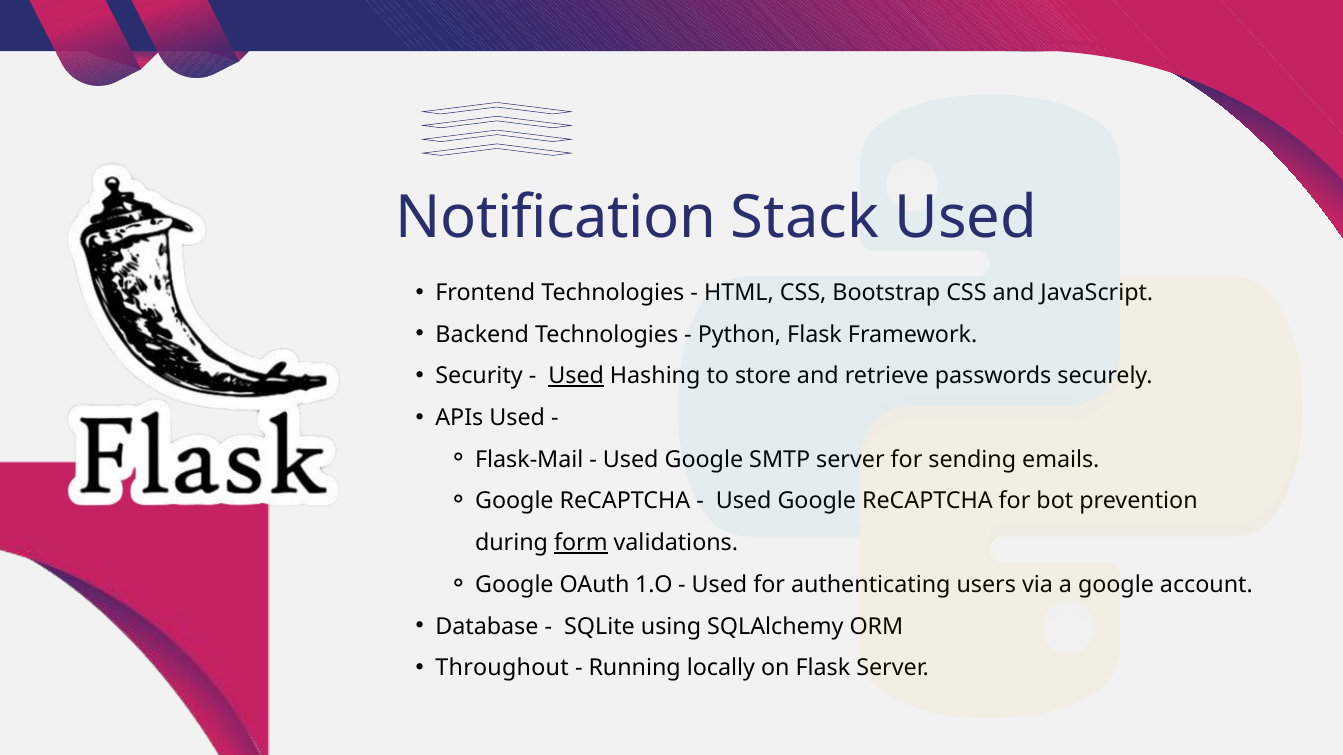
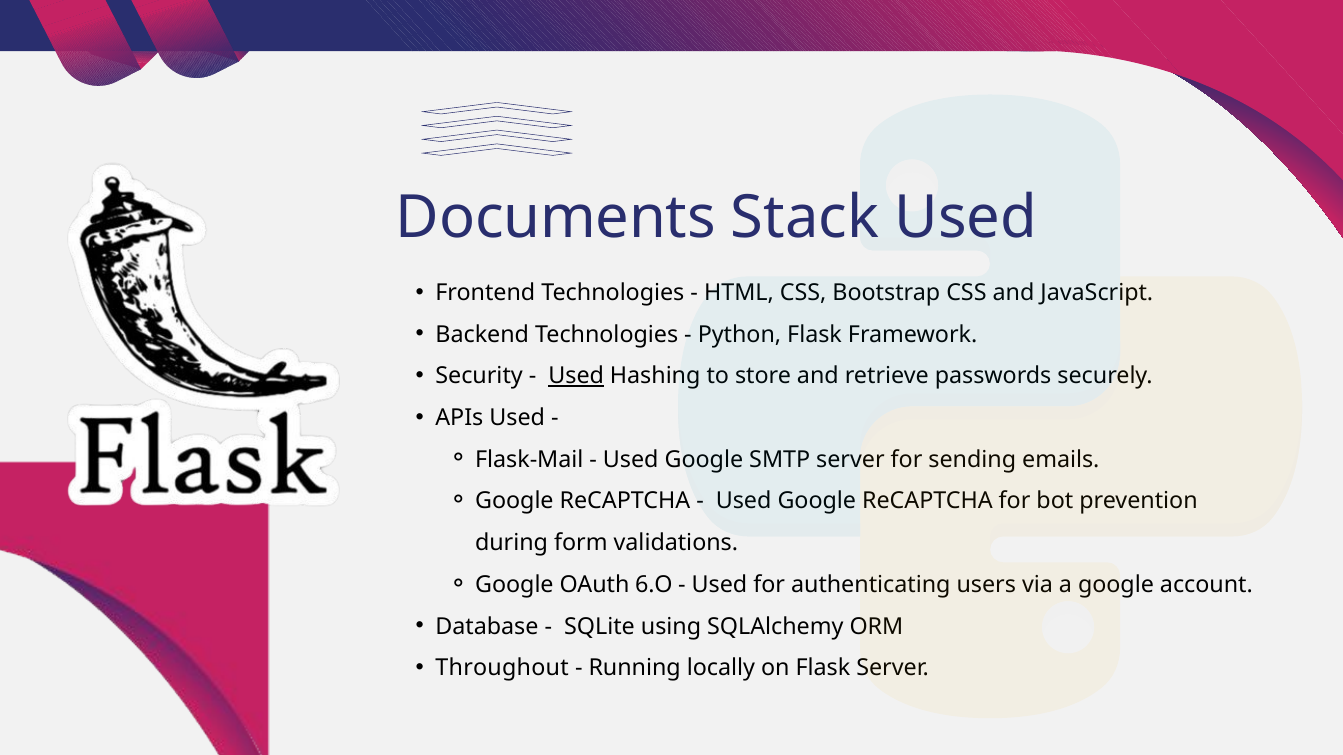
Notification: Notification -> Documents (556, 218)
form underline: present -> none (581, 543)
1.O: 1.O -> 6.O (654, 585)
